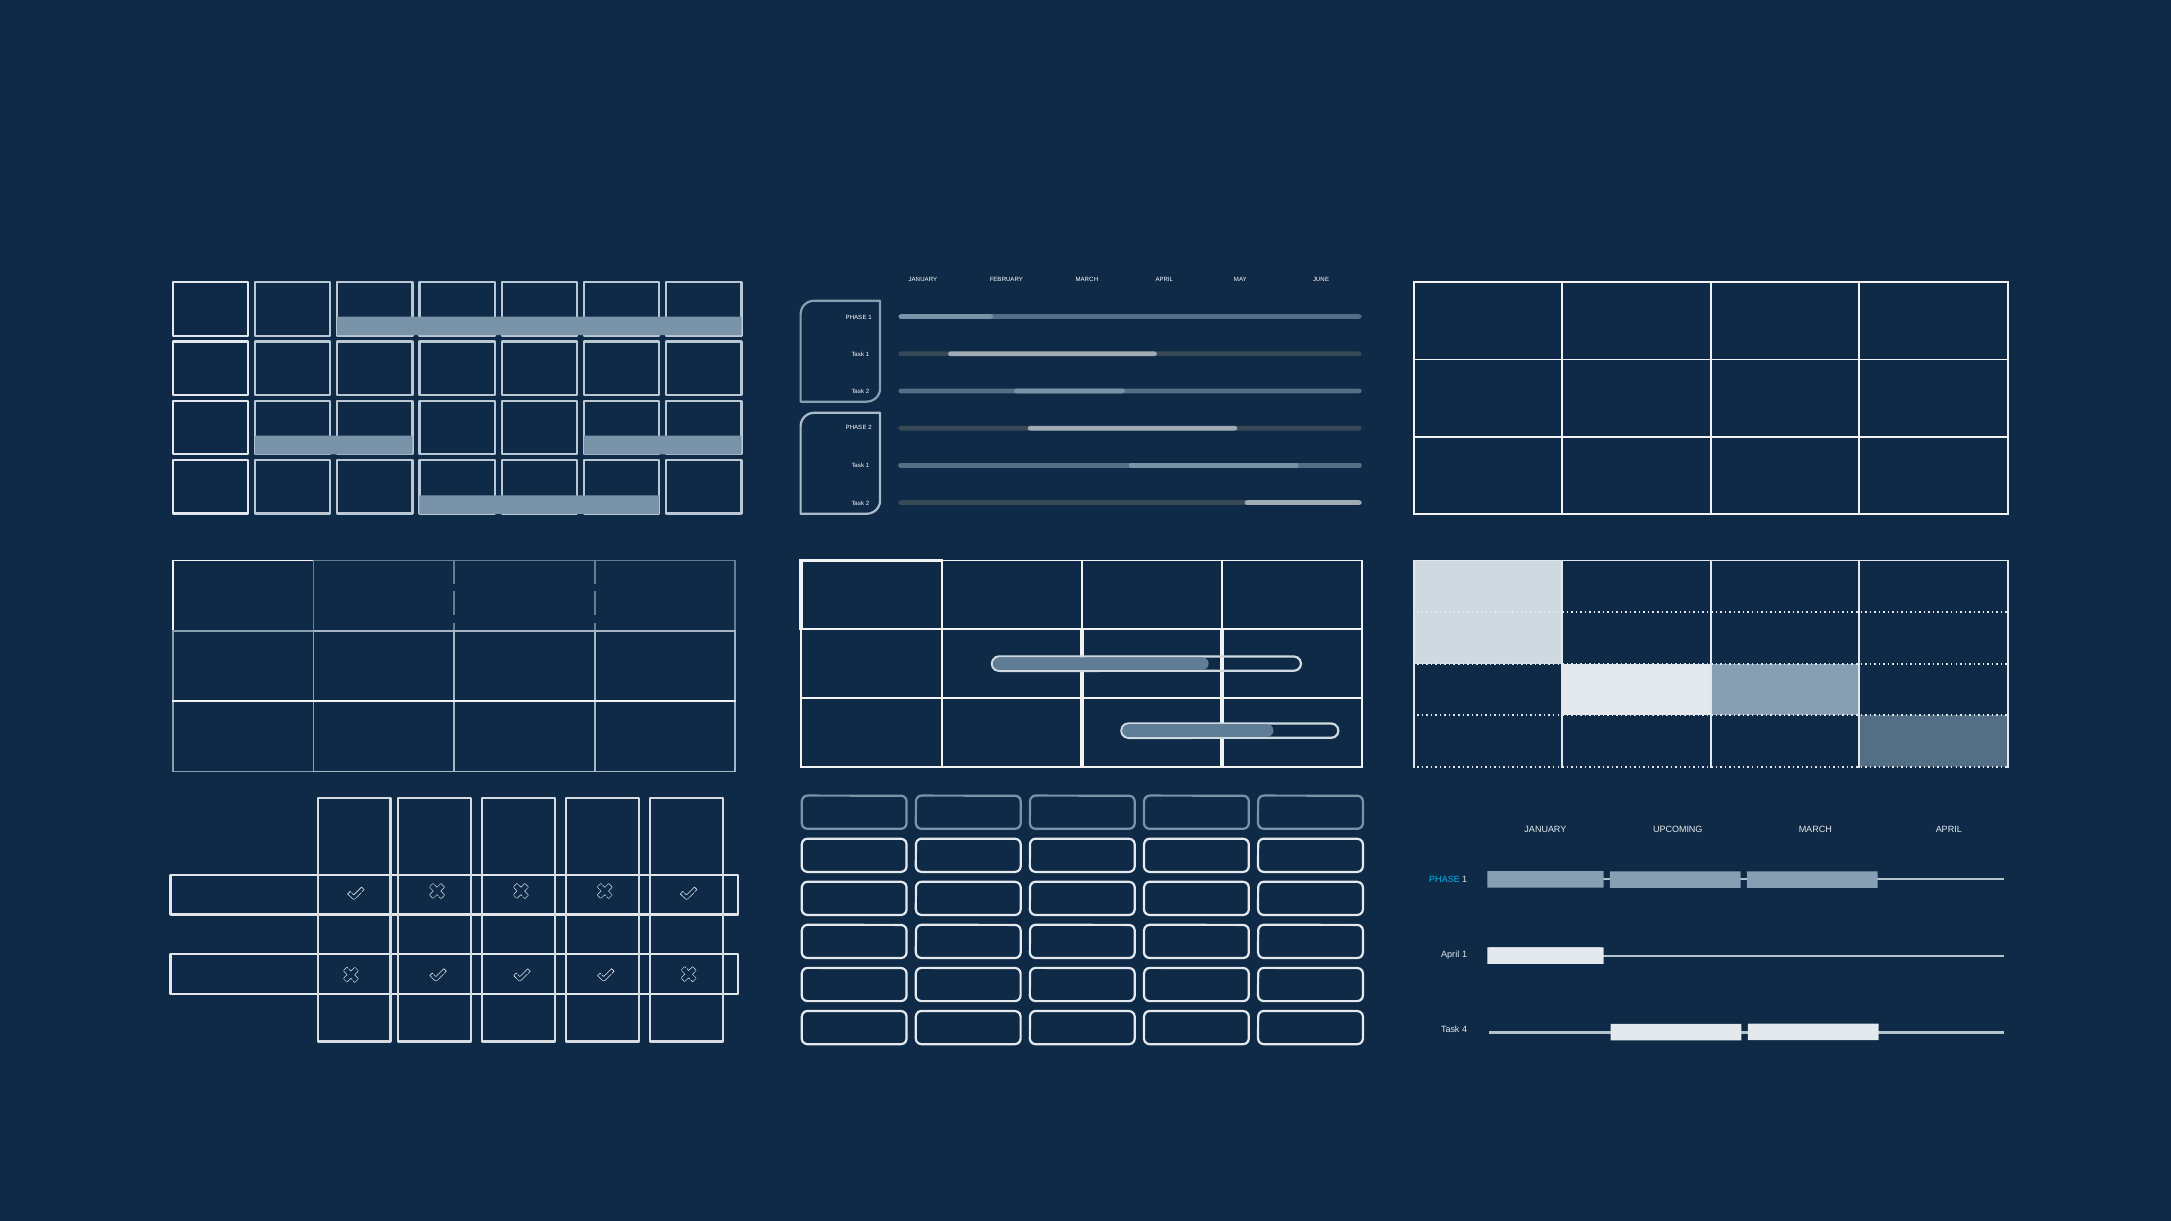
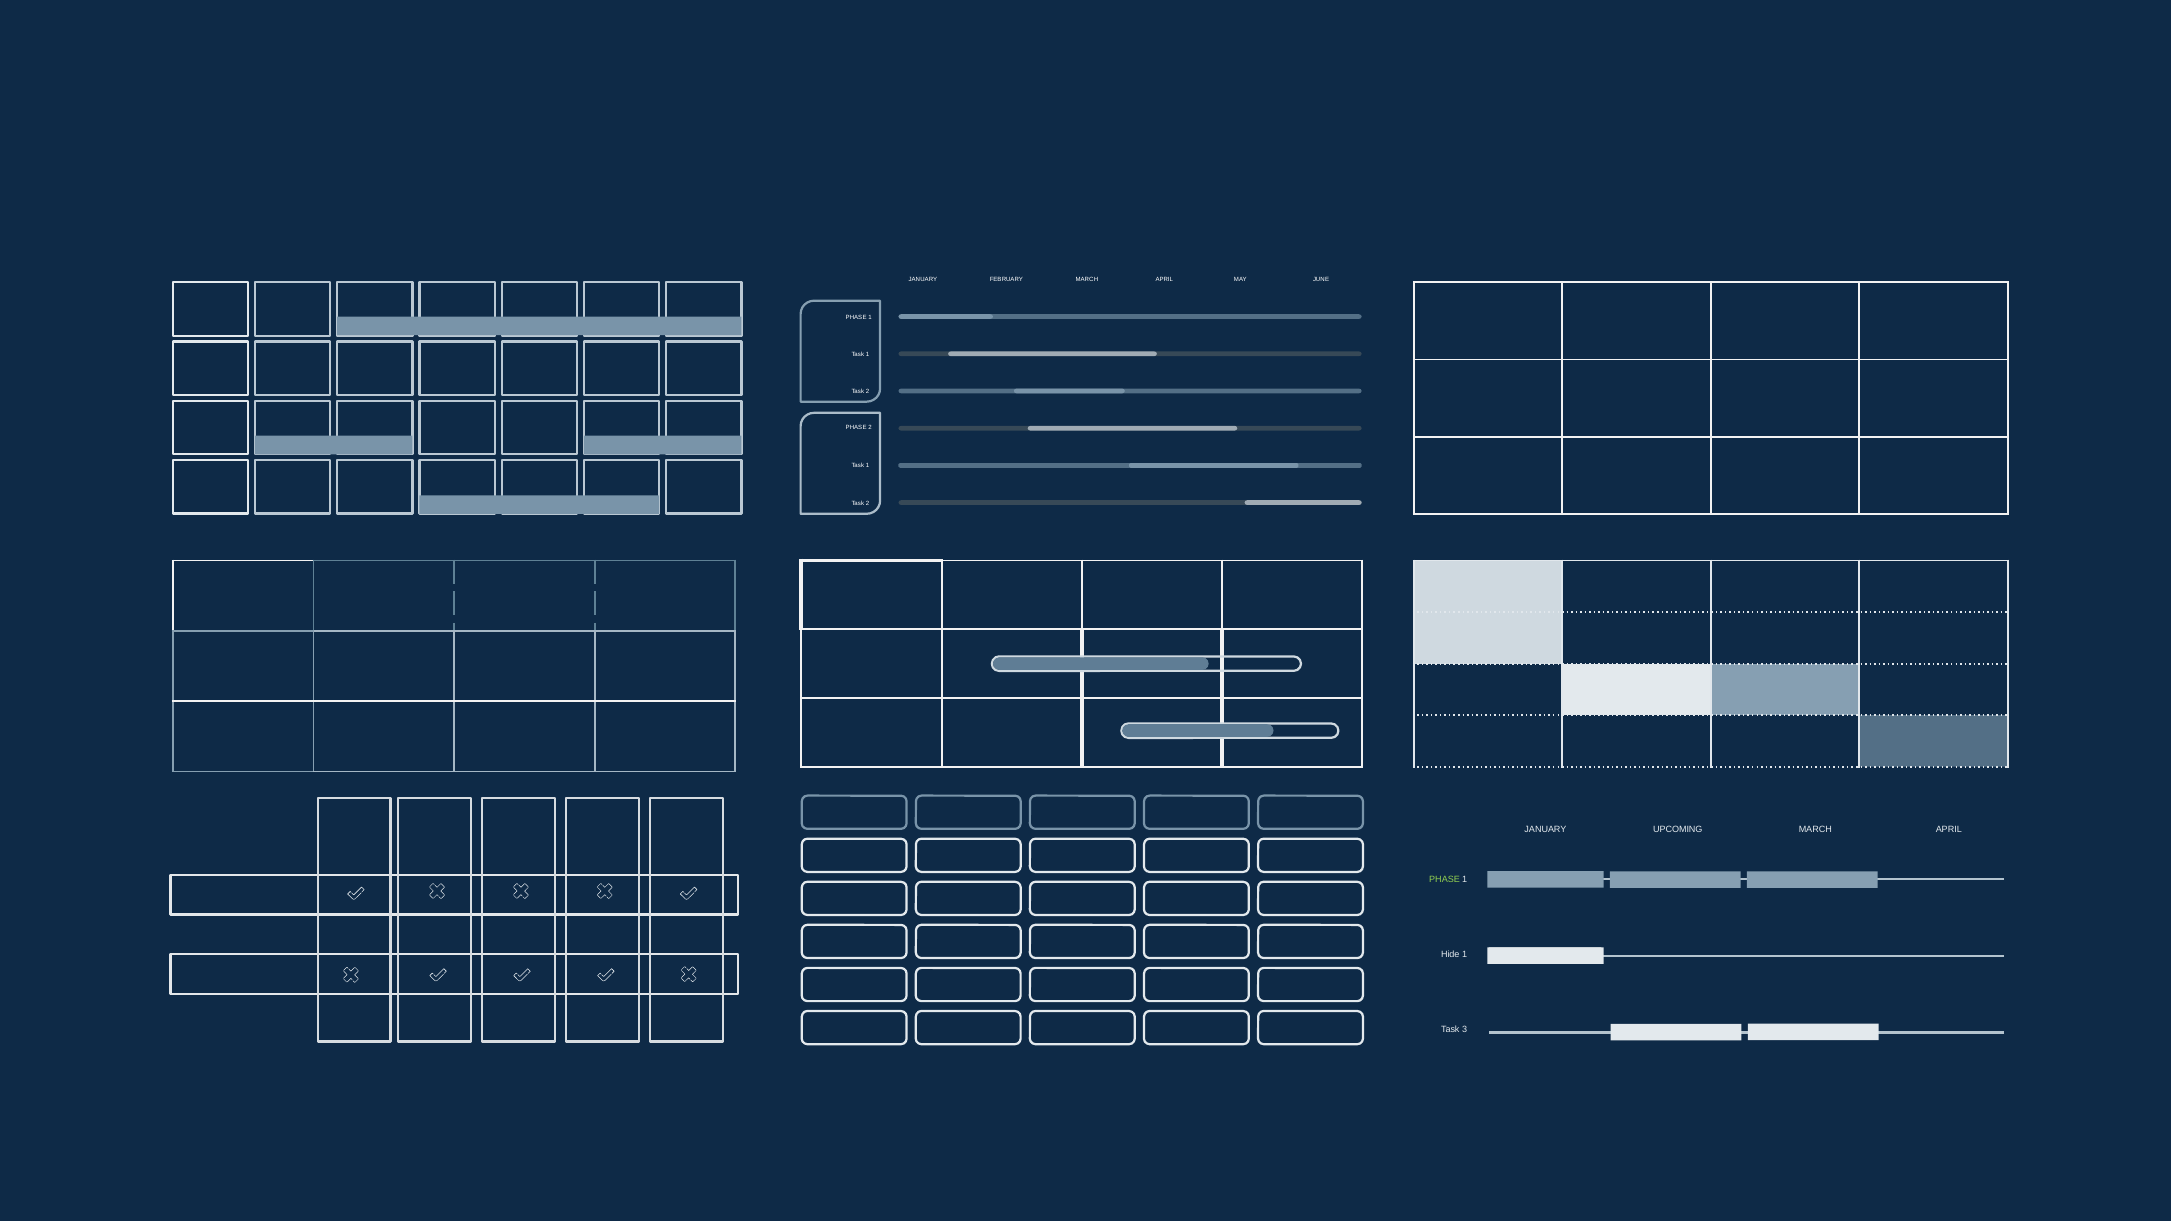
PHASE colour: light blue -> light green (1445, 880)
April: April -> Hide (1450, 955)
4: 4 -> 3 (1465, 1030)
